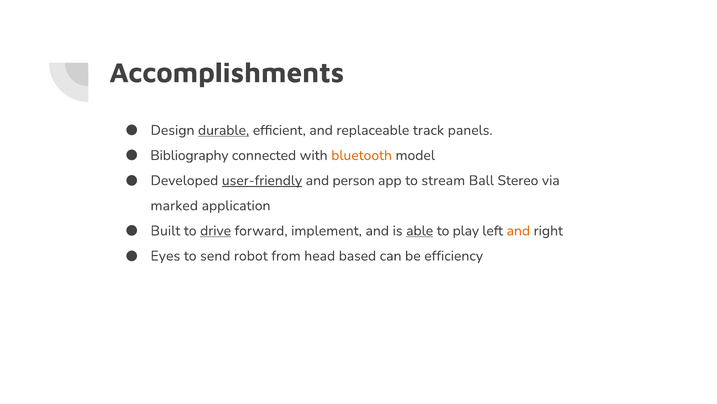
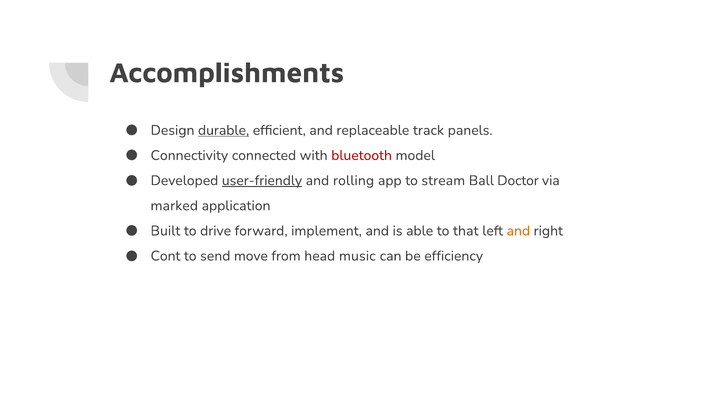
Bibliography: Bibliography -> Connectivity (189, 155)
bluetooth colour: orange -> red (362, 155)
person: person -> rolling (354, 180)
Stereo: Stereo -> Doctor (518, 180)
drive underline: present -> none (216, 230)
able underline: present -> none (420, 230)
play: play -> that (466, 230)
Eyes: Eyes -> Cont (165, 255)
robot: robot -> move (251, 255)
based: based -> music (357, 255)
